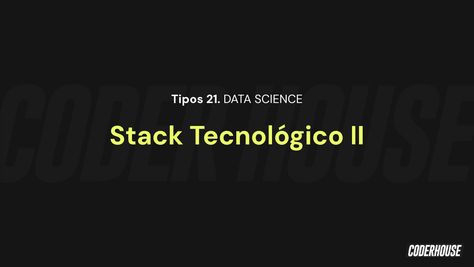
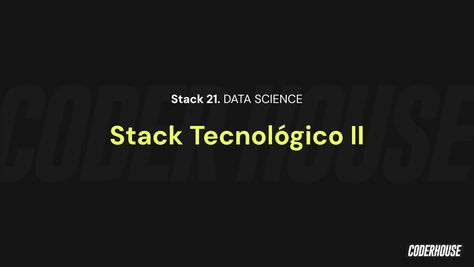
Tipos: Tipos -> Stack (187, 99)
